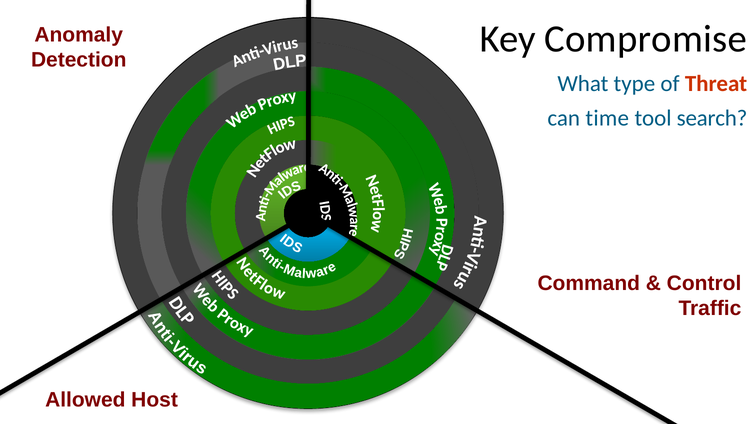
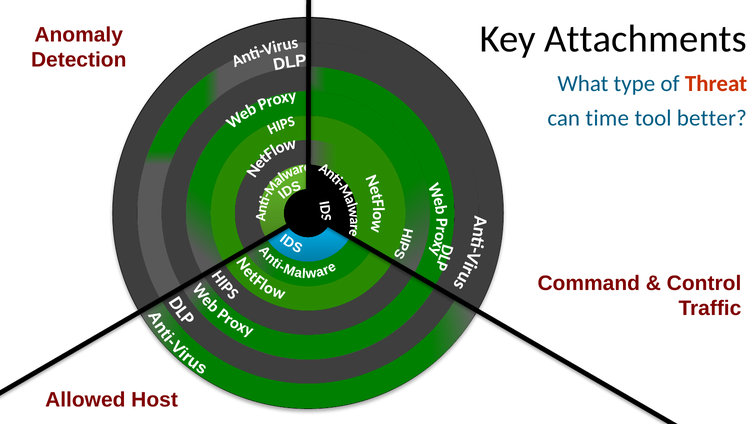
Compromise: Compromise -> Attachments (646, 39)
search: search -> better (712, 118)
